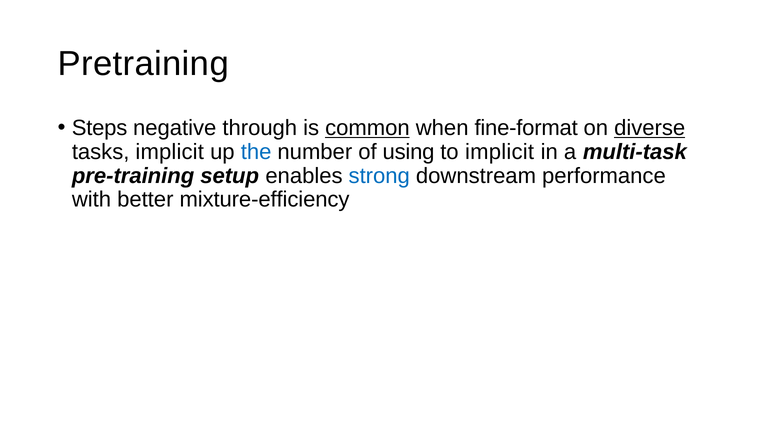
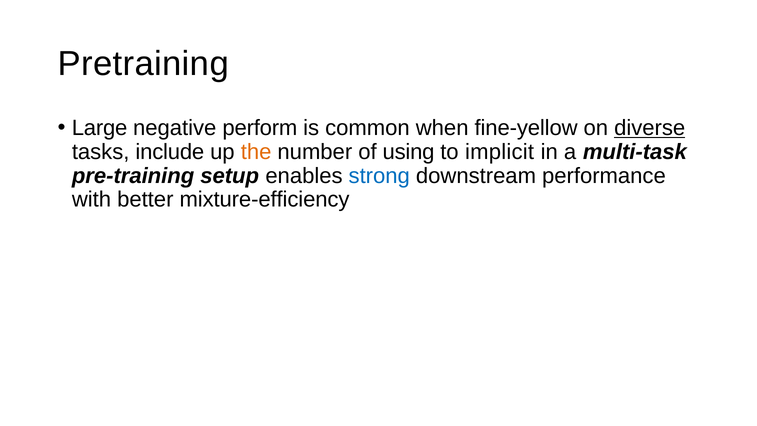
Steps: Steps -> Large (100, 128)
through: through -> perform (260, 128)
common underline: present -> none (367, 128)
fine-format: fine-format -> fine-yellow (526, 128)
tasks implicit: implicit -> include (170, 152)
the colour: blue -> orange (256, 152)
